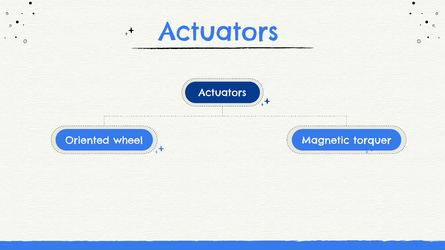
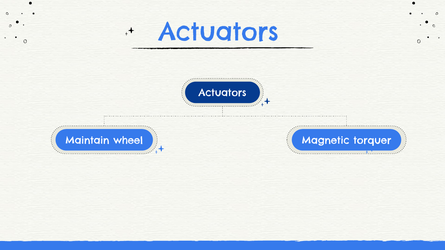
Oriented: Oriented -> Maintain (87, 141)
